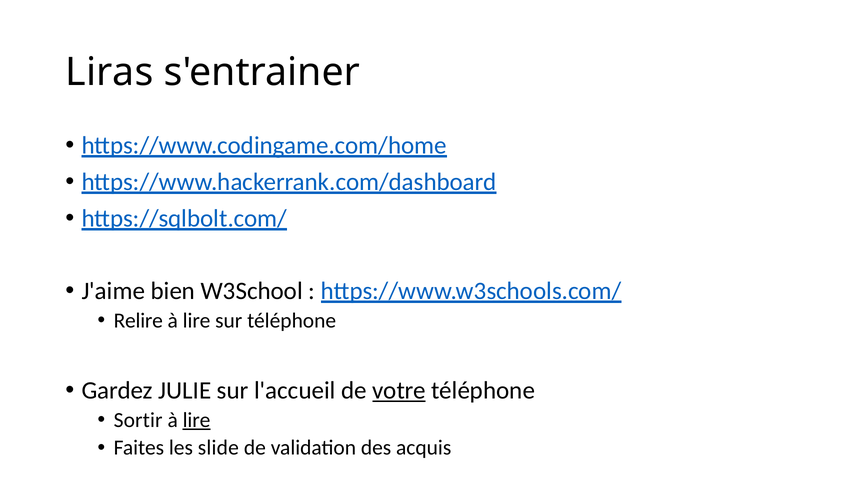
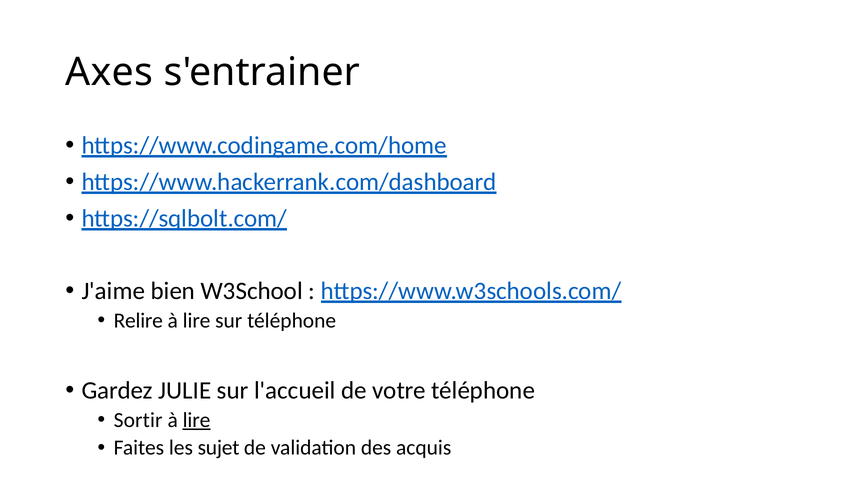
Liras: Liras -> Axes (109, 72)
votre underline: present -> none (399, 390)
slide: slide -> sujet (219, 447)
